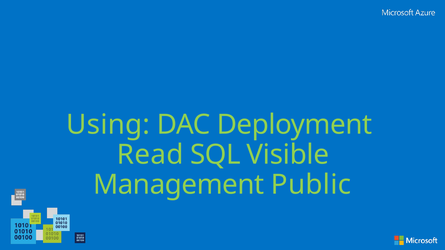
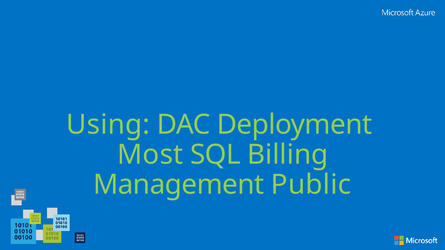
Read: Read -> Most (150, 155)
Visible: Visible -> Billing (288, 155)
